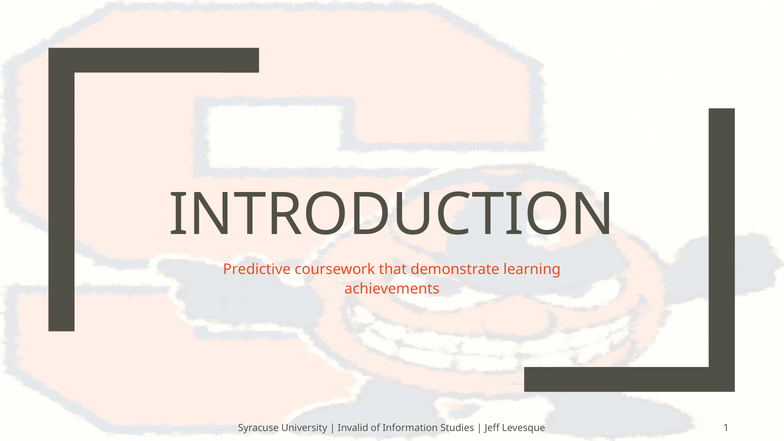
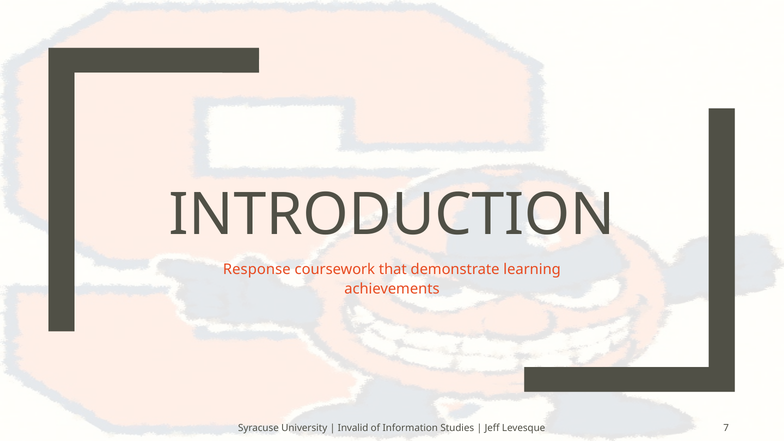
Predictive: Predictive -> Response (257, 269)
1: 1 -> 7 (726, 428)
